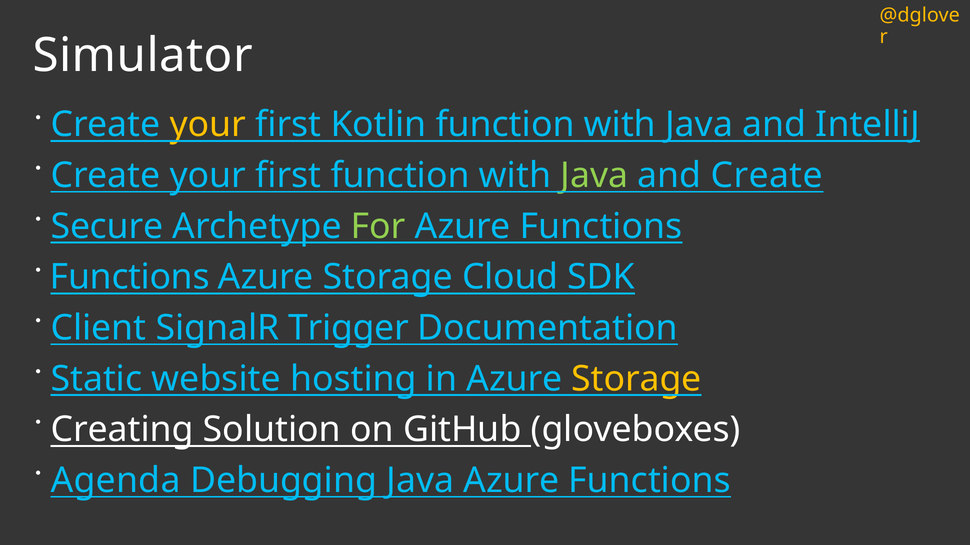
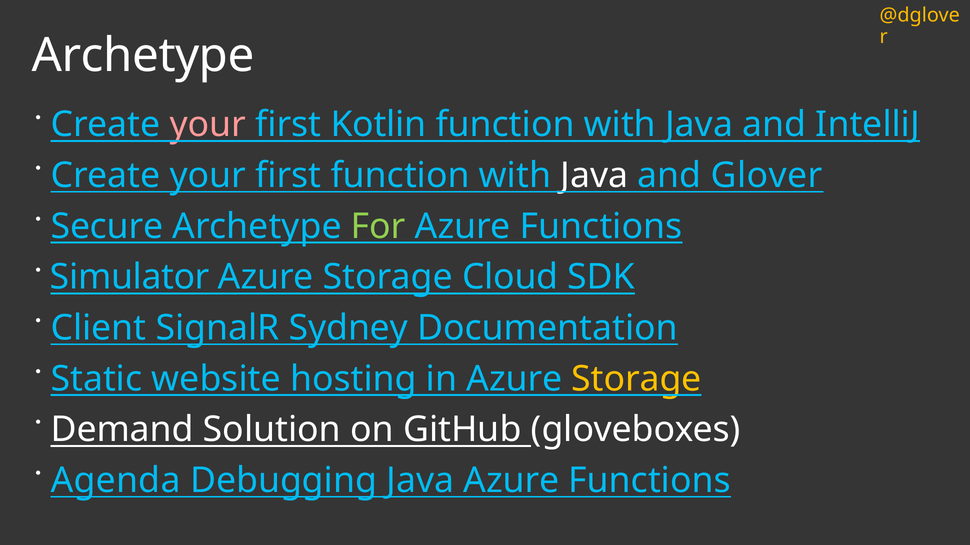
Simulator: Simulator -> Archetype (143, 56)
your colour: yellow -> pink (208, 125)
Java colour: light green -> white (594, 176)
and Create: Create -> Glover (767, 176)
Functions: Functions -> Simulator (130, 277)
Trigger: Trigger -> Sydney (349, 328)
Creating: Creating -> Demand (122, 430)
